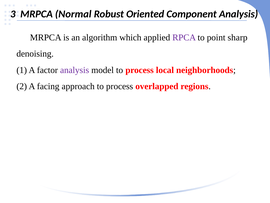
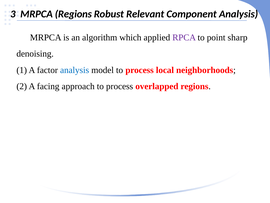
MRPCA Normal: Normal -> Regions (73, 14)
Oriented: Oriented -> Relevant (145, 14)
analysis colour: purple -> blue (75, 70)
